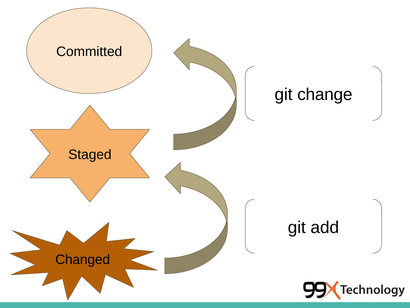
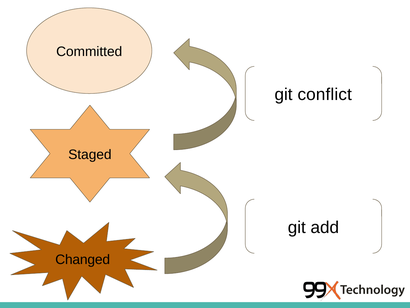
change: change -> conflict (325, 94)
